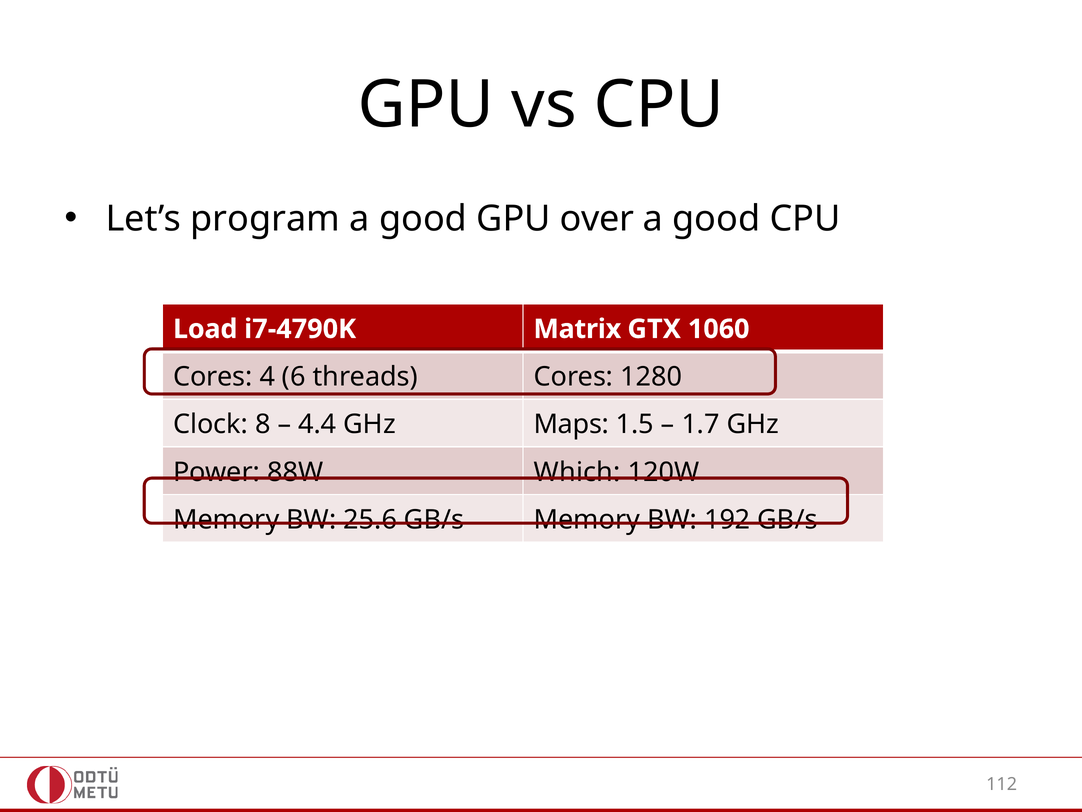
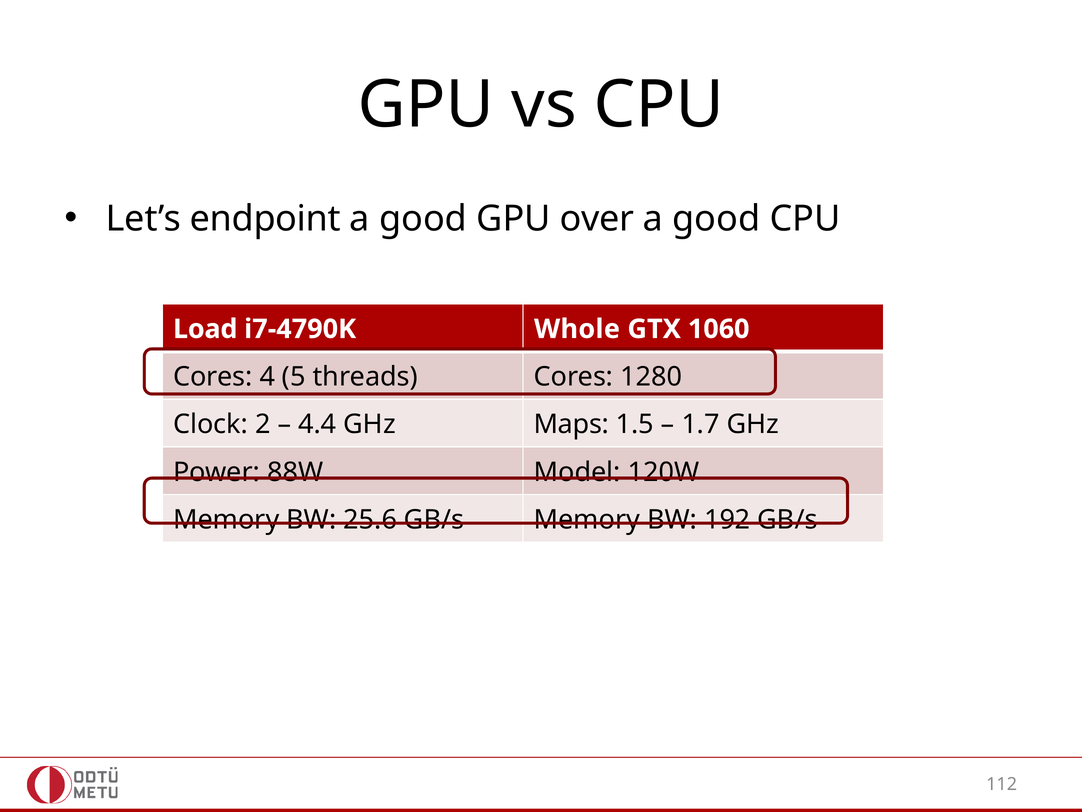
program: program -> endpoint (265, 219)
Matrix: Matrix -> Whole (577, 329)
6: 6 -> 5 (294, 377)
8: 8 -> 2 (263, 424)
Which: Which -> Model (577, 472)
